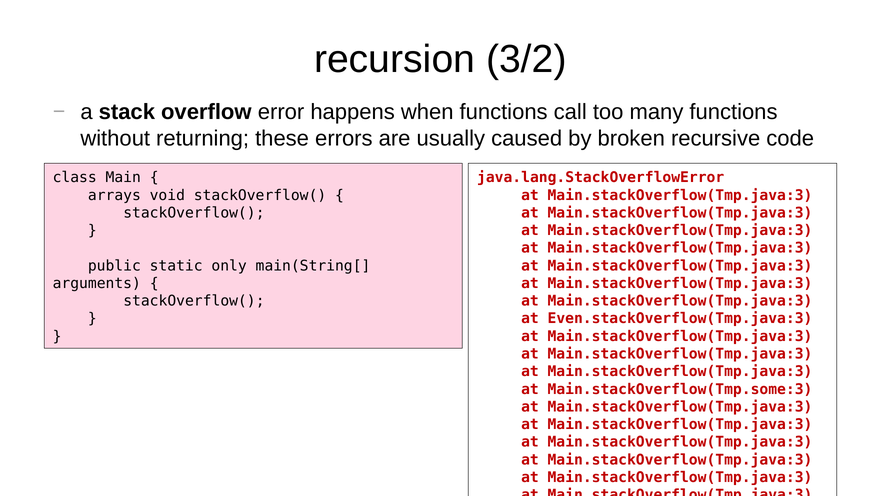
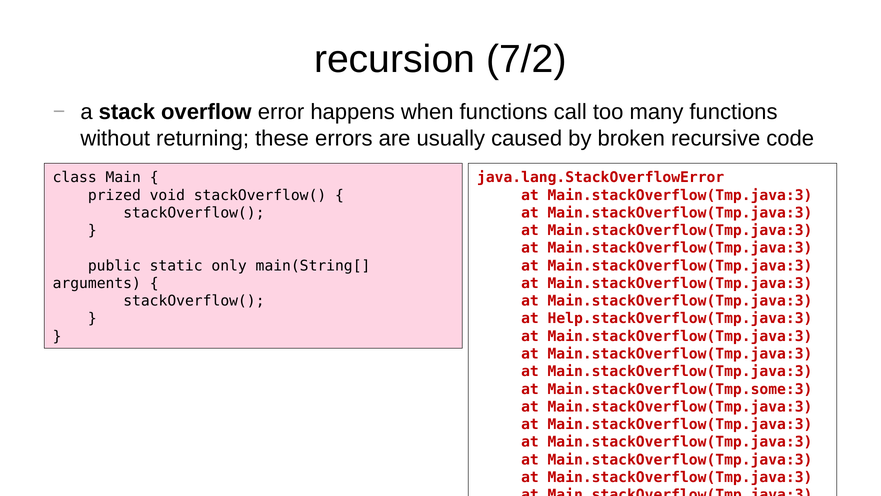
3/2: 3/2 -> 7/2 (526, 59)
arrays: arrays -> prized (114, 195)
Even.stackOverflow(Tmp.java:3: Even.stackOverflow(Tmp.java:3 -> Help.stackOverflow(Tmp.java:3 (680, 318)
